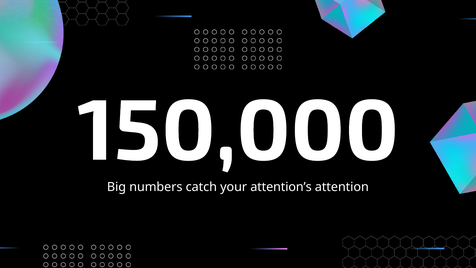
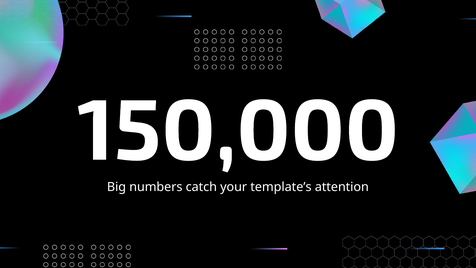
attention’s: attention’s -> template’s (281, 187)
